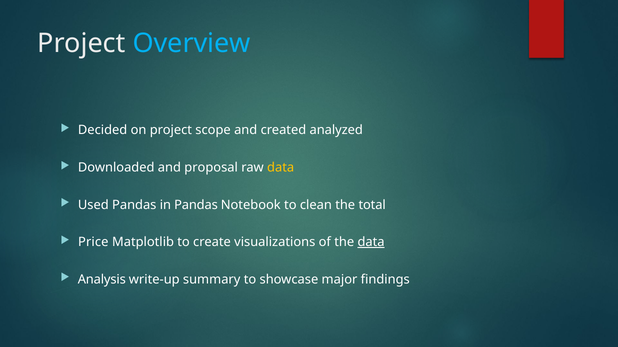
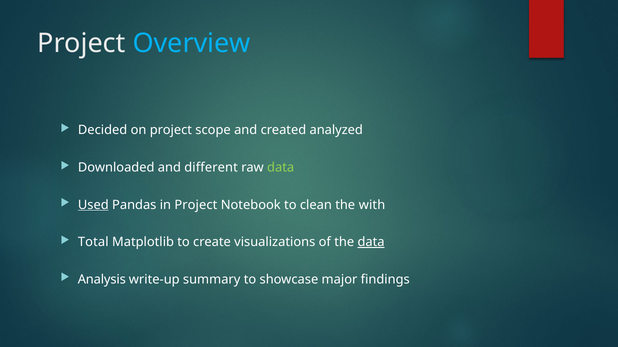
proposal: proposal -> different (211, 168)
data colour: yellow -> light green (281, 168)
Used underline: none -> present (93, 205)
in Pandas: Pandas -> Project (196, 205)
total: total -> with (372, 205)
Price: Price -> Total (93, 243)
